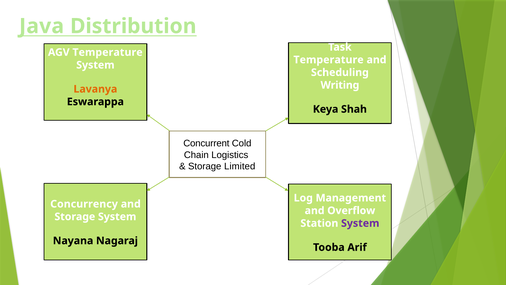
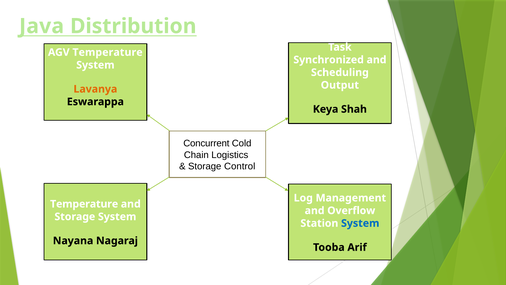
Temperature: Temperature -> Synchronized (329, 60)
Writing: Writing -> Output (340, 85)
Limited: Limited -> Control (240, 166)
Concurrency: Concurrency -> Temperature (84, 204)
System colour: purple -> blue (360, 223)
